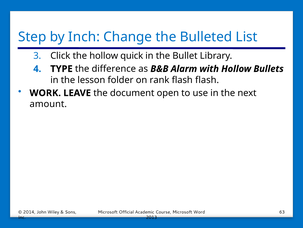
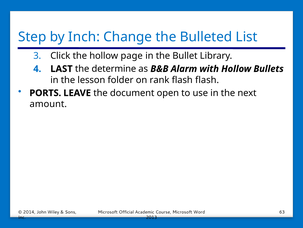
quick: quick -> page (132, 56)
TYPE: TYPE -> LAST (61, 69)
difference: difference -> determine (114, 69)
WORK: WORK -> PORTS (45, 93)
